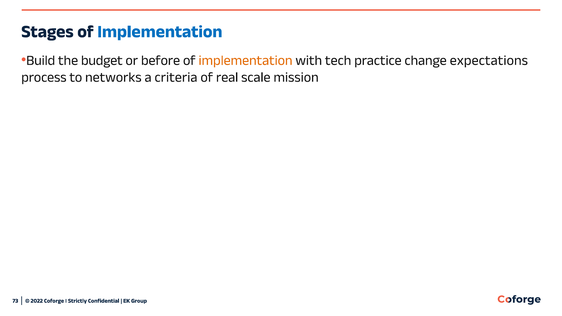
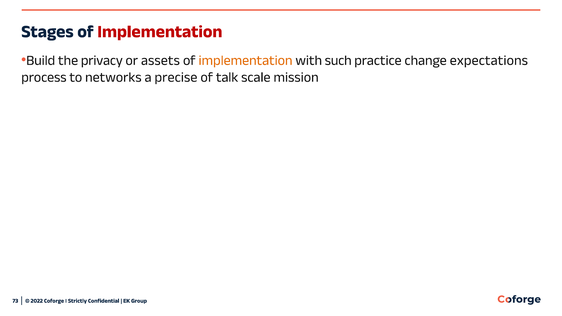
Implementation colour: blue -> red (160, 31)
budget: budget -> privacy (102, 60)
before: before -> assets (160, 60)
tech: tech -> such (338, 60)
criteria: criteria -> precise (176, 77)
real: real -> talk (227, 77)
